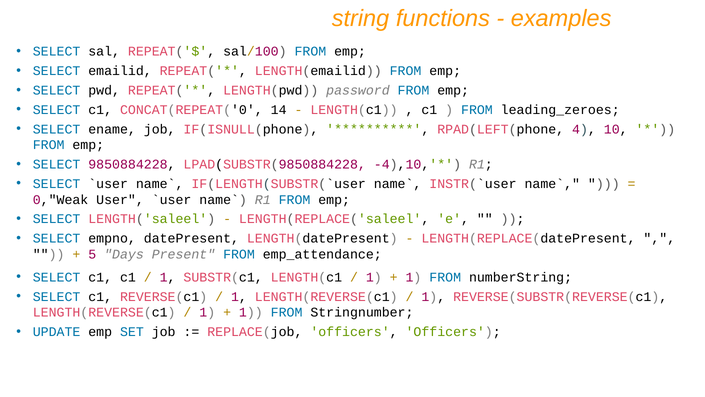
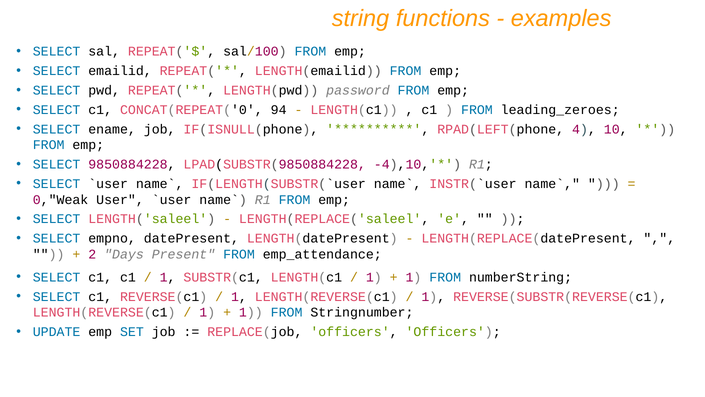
14: 14 -> 94 (279, 110)
5: 5 -> 2 (92, 254)
